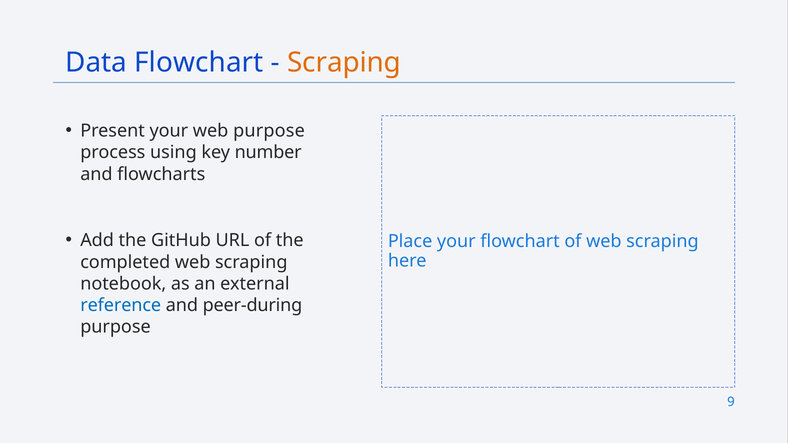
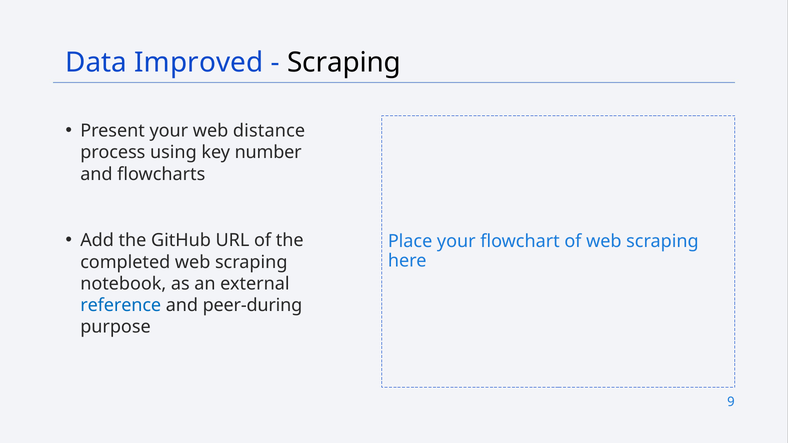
Data Flowchart: Flowchart -> Improved (199, 63)
Scraping colour: orange -> black (344, 63)
web purpose: purpose -> distance (269, 131)
